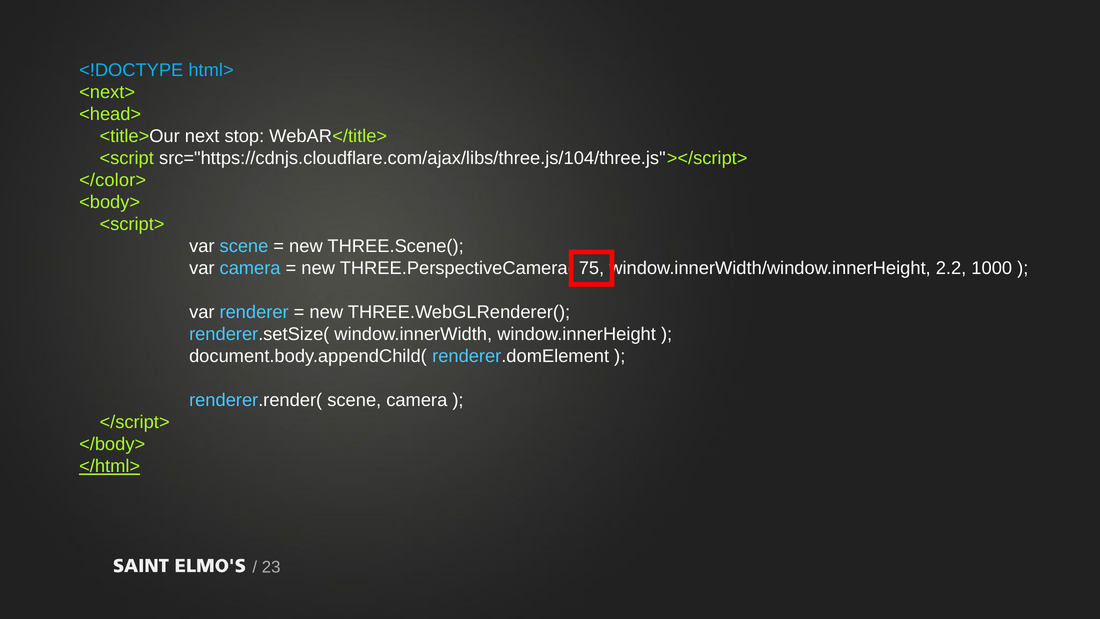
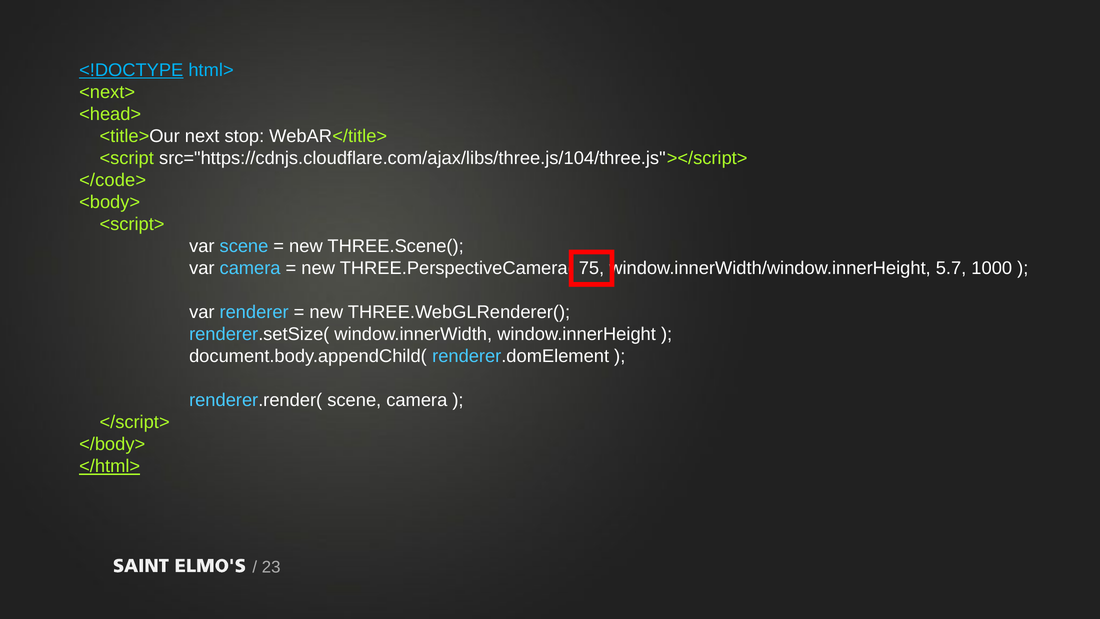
<!DOCTYPE underline: none -> present (131, 70)
</color>: </color> -> </code> (113, 180)
2.2: 2.2 -> 5.7 (951, 268)
